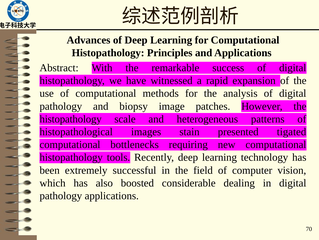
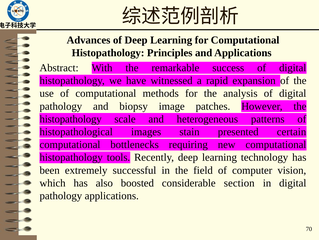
tigated: tigated -> certain (292, 131)
dealing: dealing -> section (239, 182)
